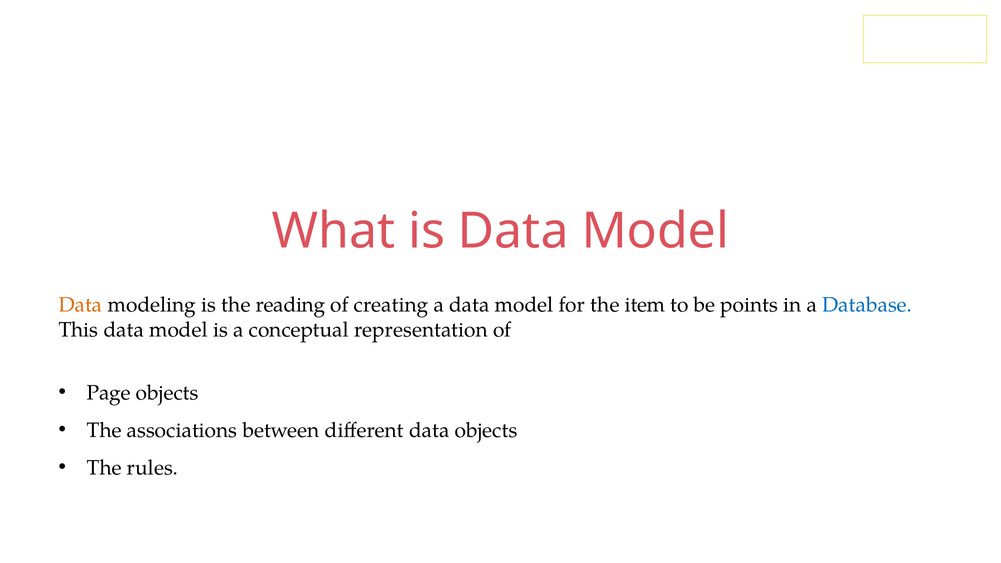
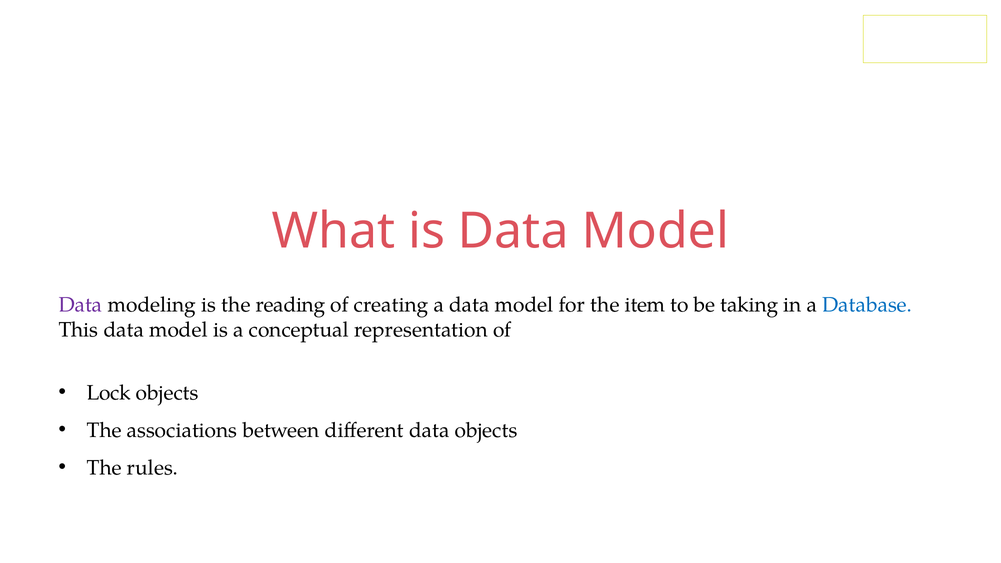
Data colour: orange -> purple (80, 305)
points: points -> taking (749, 305)
Page: Page -> Lock (109, 393)
